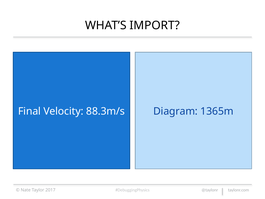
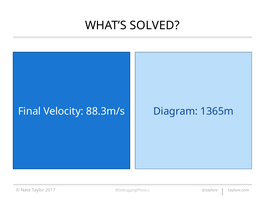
IMPORT: IMPORT -> SOLVED (155, 25)
